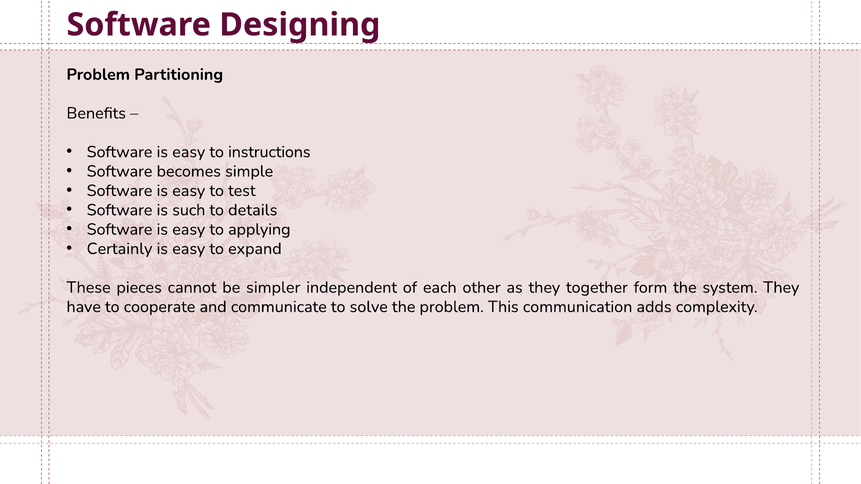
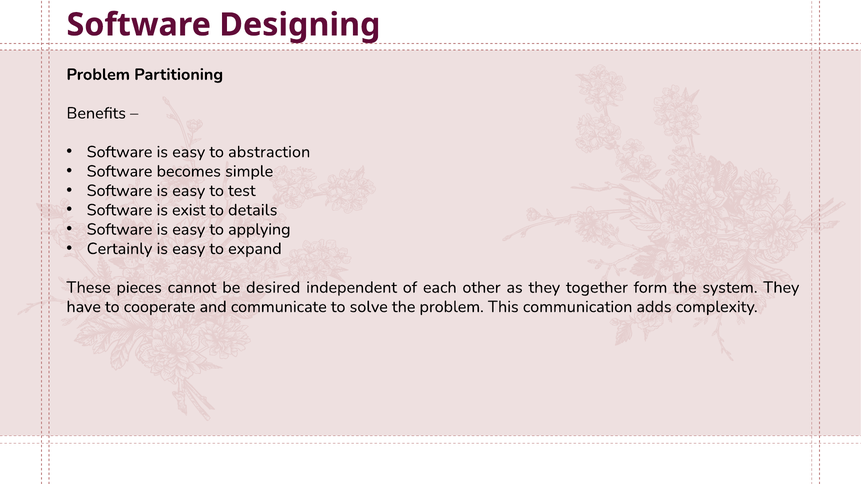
instructions: instructions -> abstraction (269, 152)
such: such -> exist (189, 210)
simpler: simpler -> desired (273, 288)
